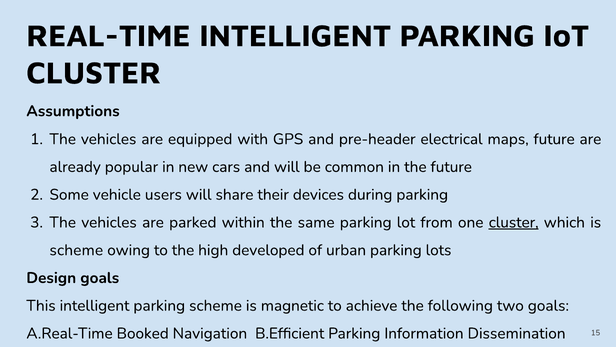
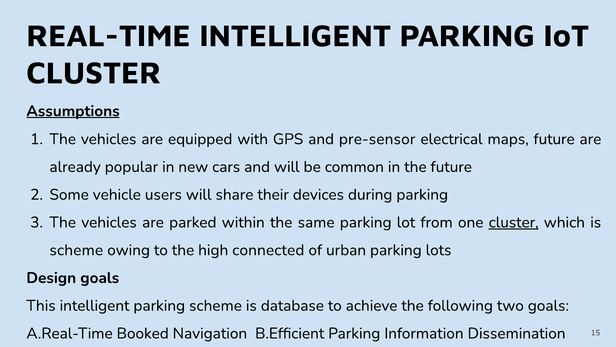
Assumptions underline: none -> present (73, 111)
pre-header: pre-header -> pre-sensor (377, 139)
developed: developed -> connected (268, 250)
magnetic: magnetic -> database (292, 305)
